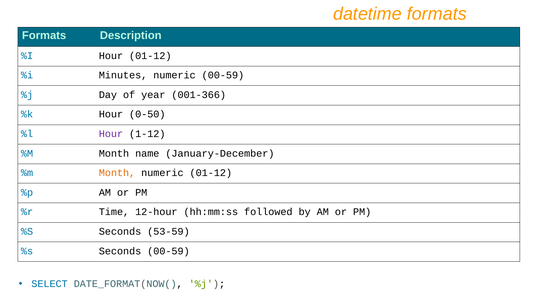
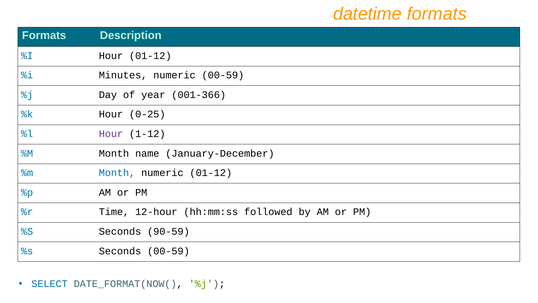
0-50: 0-50 -> 0-25 (147, 114)
Month colour: orange -> blue (117, 173)
53-59: 53-59 -> 90-59 (168, 231)
